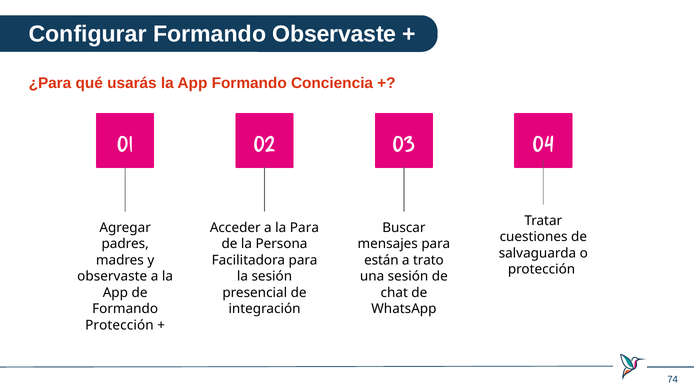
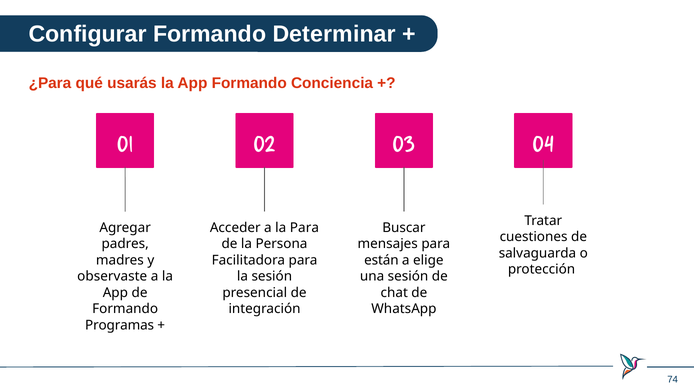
Formando Observaste: Observaste -> Determinar (334, 34)
trato: trato -> elige (428, 260)
Protección: Protección -> Programas (120, 325)
